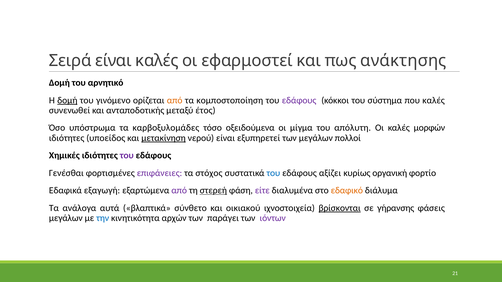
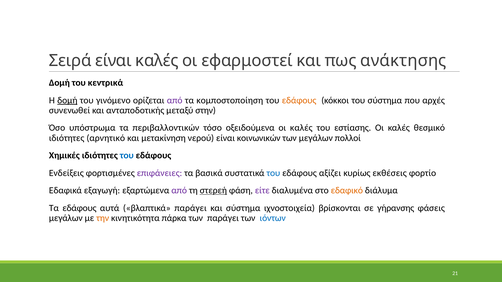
αρνητικό: αρνητικό -> κεντρικά (106, 83)
από colour: orange -> purple (175, 100)
εδάφους colour: purple -> orange (299, 100)
που καλές: καλές -> αρχές (434, 100)
έτος: έτος -> στην (206, 111)
καρβοξυλομάδες: καρβοξυλομάδες -> περιβαλλοντικών (166, 128)
μίγμα: μίγμα -> καλές (301, 128)
απόλυτη: απόλυτη -> εστίασης (353, 128)
μορφών: μορφών -> θεσμικό (429, 128)
υποείδος: υποείδος -> αρνητικό (106, 138)
µετακίνηση underline: present -> none (164, 138)
εξυπηρετεί: εξυπηρετεί -> κοινωνικών (259, 138)
του colour: purple -> blue (127, 156)
Γενέσθαι: Γενέσθαι -> Ενδείξεις (66, 173)
στόχος: στόχος -> βασικά (209, 173)
οργανική: οργανική -> εκθέσεις (390, 173)
Τα ανάλογα: ανάλογα -> εδάφους (79, 208)
βλαπτικά σύνθετο: σύνθετο -> παράγει (191, 208)
και οικιακού: οικιακού -> σύστημα (243, 208)
βρίσκονται underline: present -> none (340, 208)
την colour: blue -> orange (103, 218)
αρχών: αρχών -> πάρκα (174, 218)
ιόντων colour: purple -> blue (273, 218)
